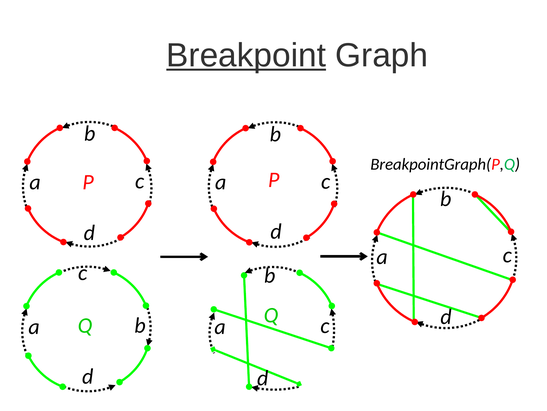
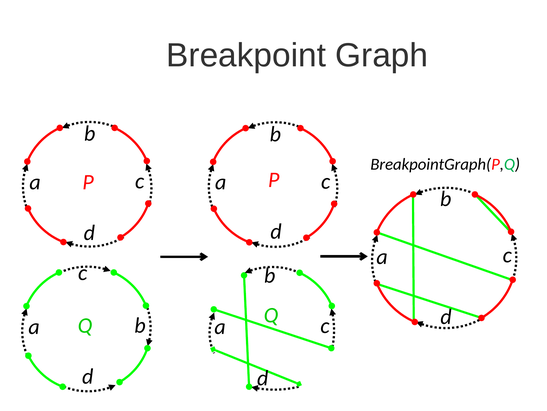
Breakpoint underline: present -> none (246, 55)
